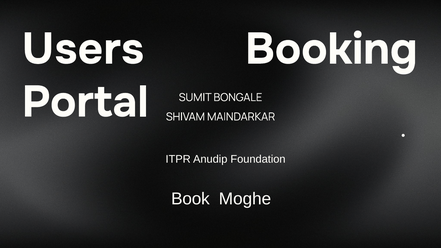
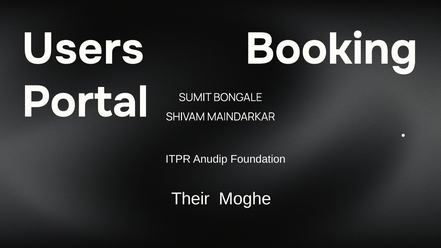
Book: Book -> Their (190, 199)
